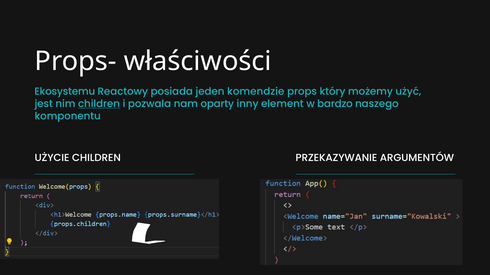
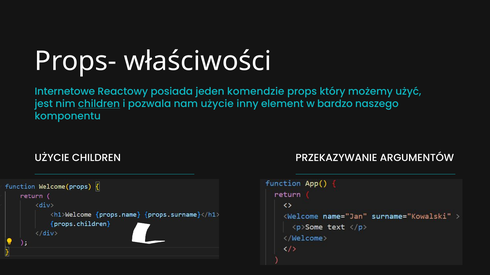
Ekosystemu: Ekosystemu -> Internetowe (65, 92)
nam oparty: oparty -> użycie (217, 104)
